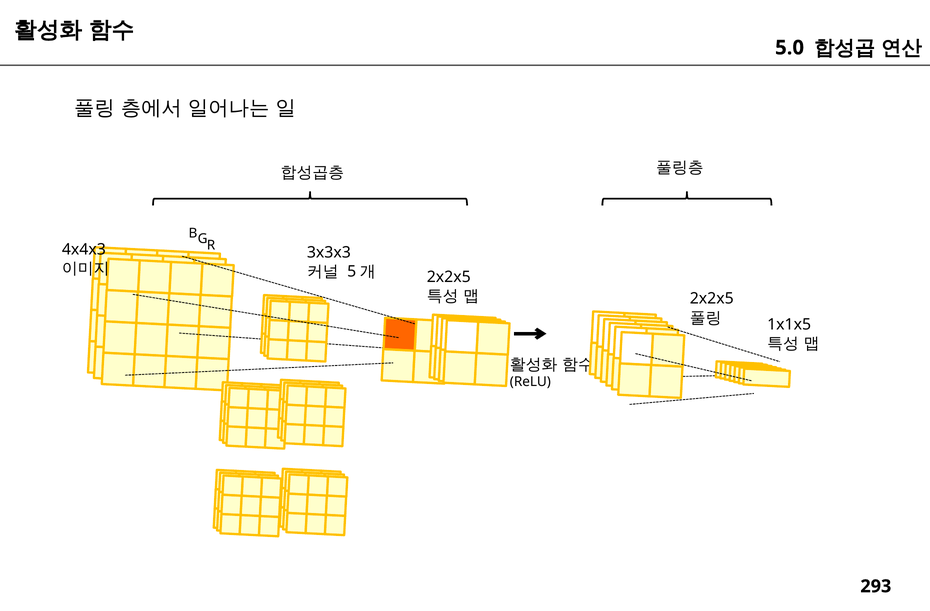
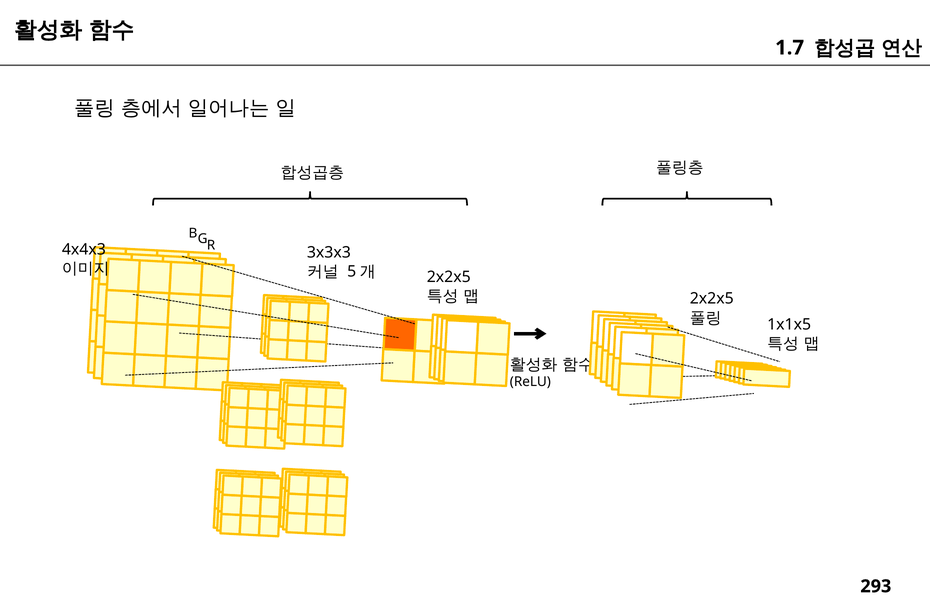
5.0: 5.0 -> 1.7 (790, 48)
